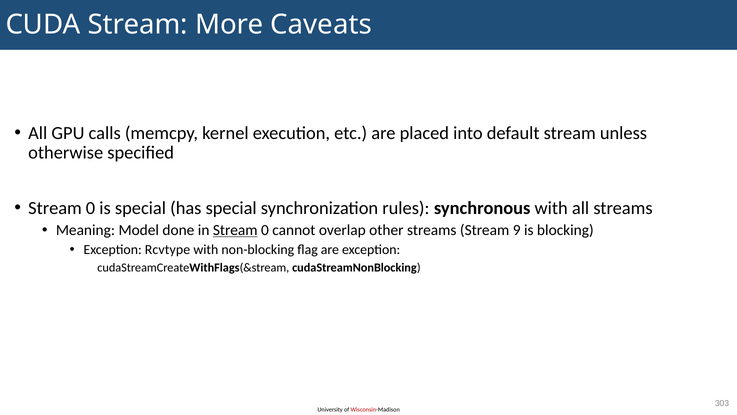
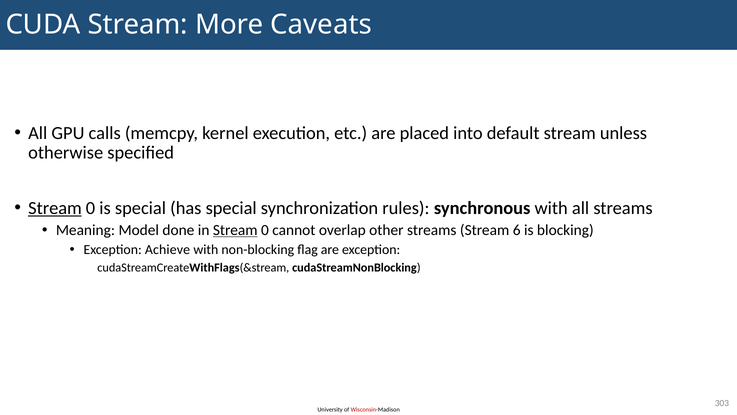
Stream underline: none -> present (55, 208)
9: 9 -> 6 (517, 230)
Rcvtype: Rcvtype -> Achieve (168, 249)
